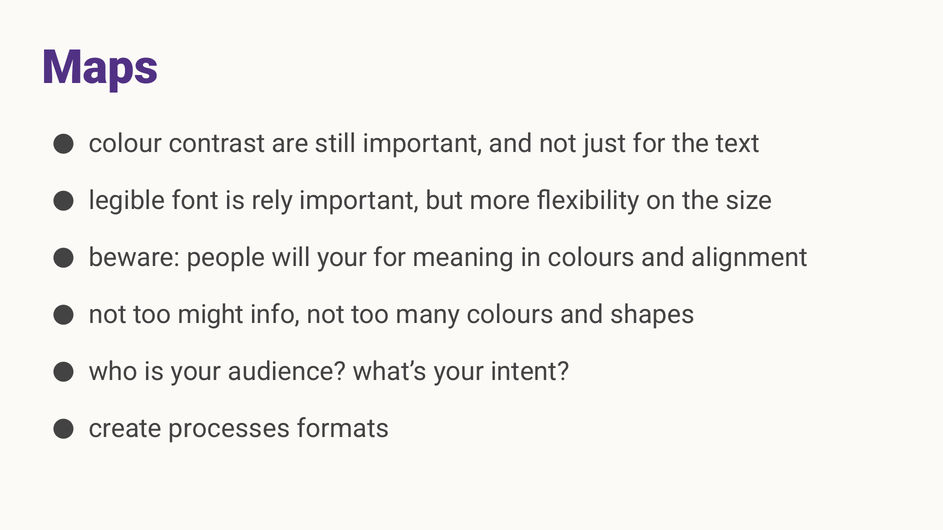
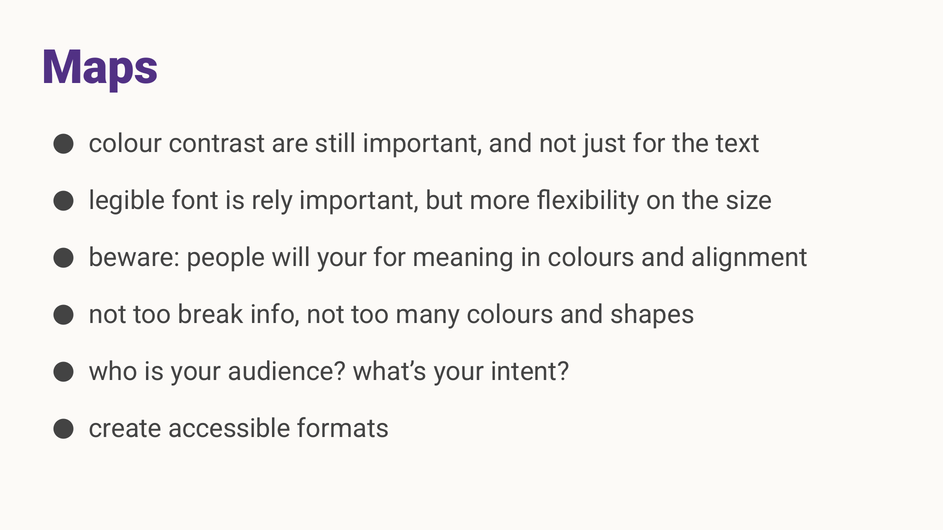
might: might -> break (211, 315)
processes: processes -> accessible (229, 429)
